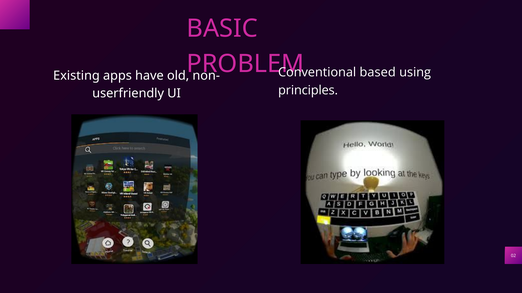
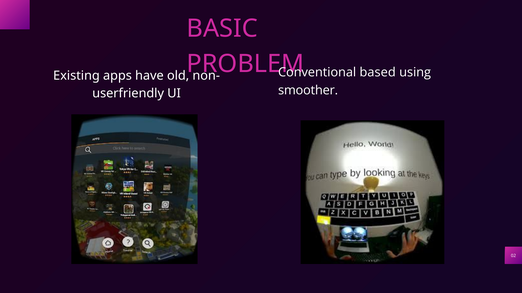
principles: principles -> smoother (308, 90)
